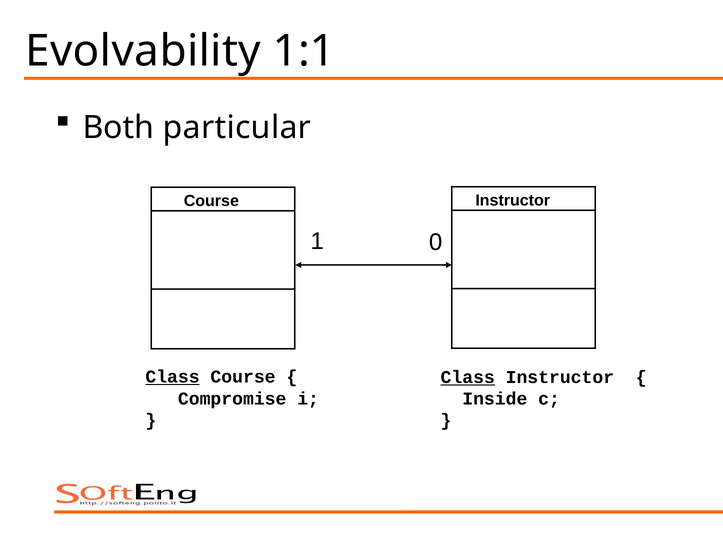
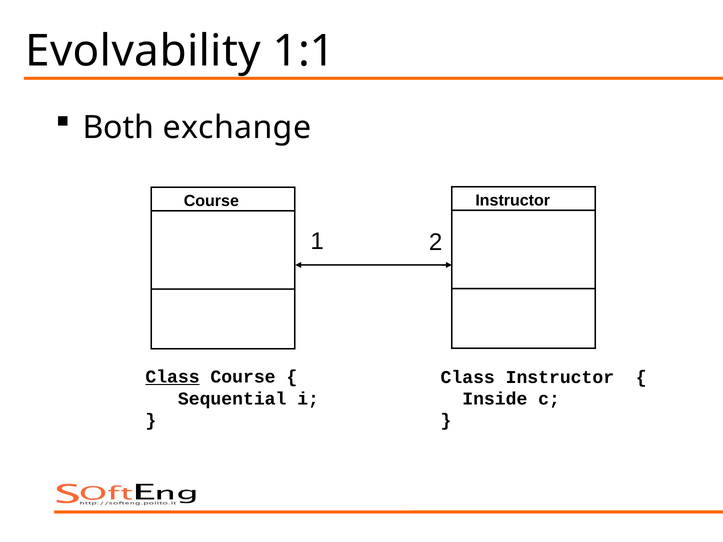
particular: particular -> exchange (237, 128)
0: 0 -> 2 (436, 243)
Class underline: present -> none (468, 377)
Compromise: Compromise -> Sequential (232, 399)
